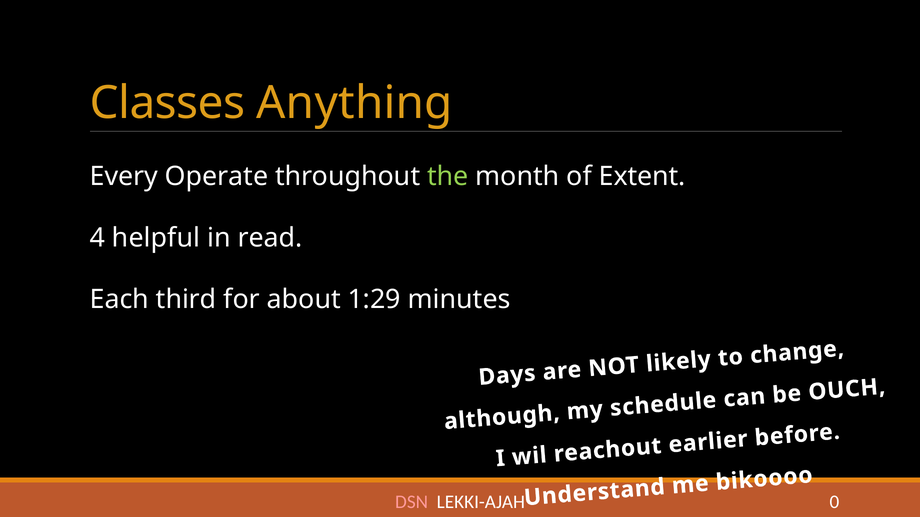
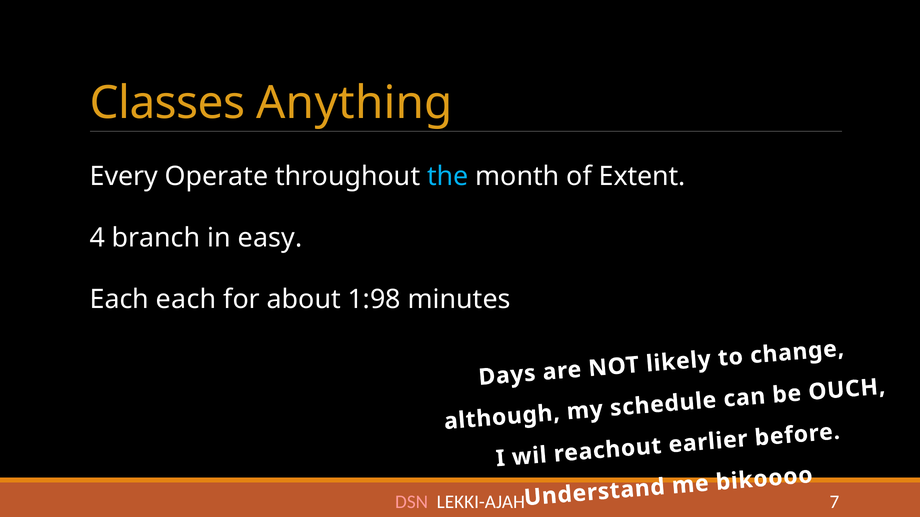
the colour: light green -> light blue (448, 177)
helpful: helpful -> branch (156, 238)
read: read -> easy (270, 238)
Each third: third -> each (186, 300)
1:29: 1:29 -> 1:98 (374, 300)
0: 0 -> 7 (834, 502)
